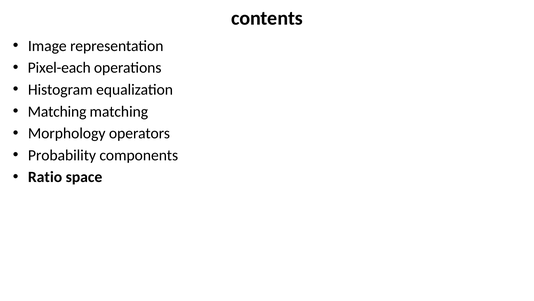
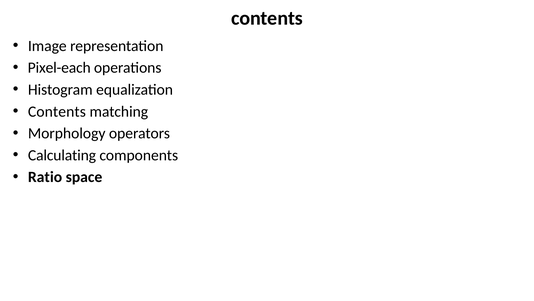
Matching: Matching -> Contents (57, 111)
Probability: Probability -> Calculating (62, 155)
